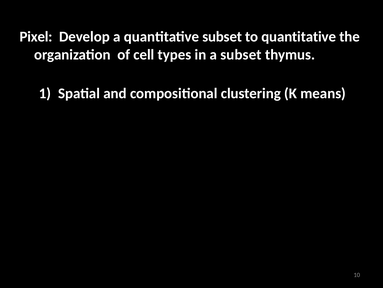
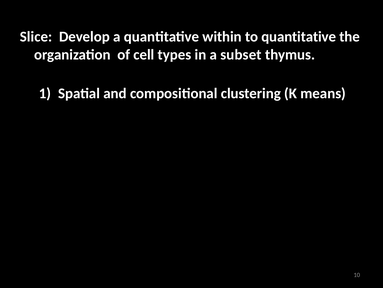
Pixel: Pixel -> Slice (36, 37)
quantitative subset: subset -> within (222, 37)
